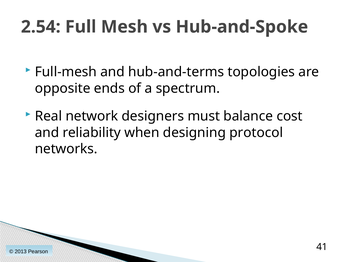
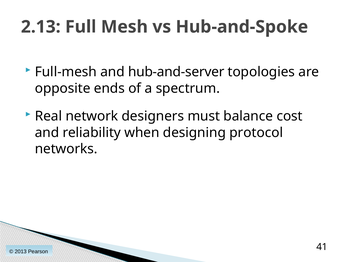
2.54: 2.54 -> 2.13 (41, 27)
hub-and-terms: hub-and-terms -> hub-and-server (176, 72)
